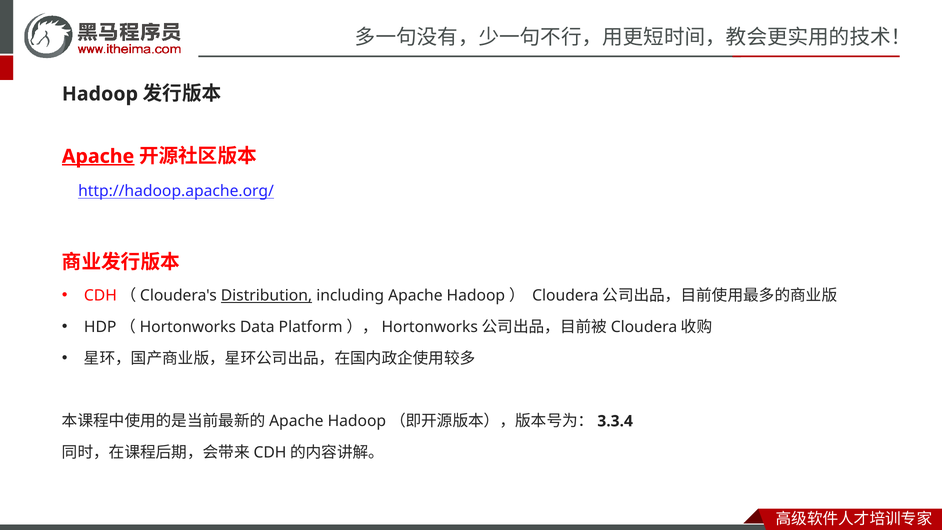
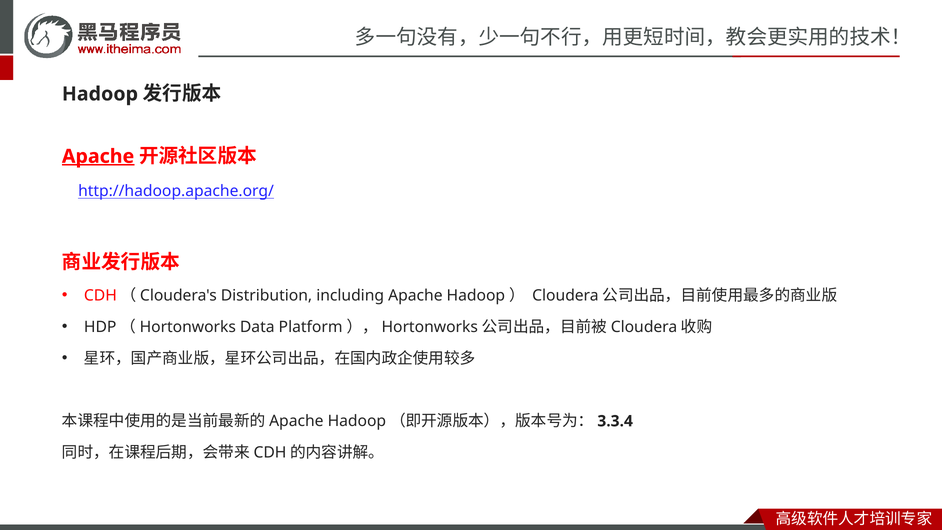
Distribution underline: present -> none (266, 296)
